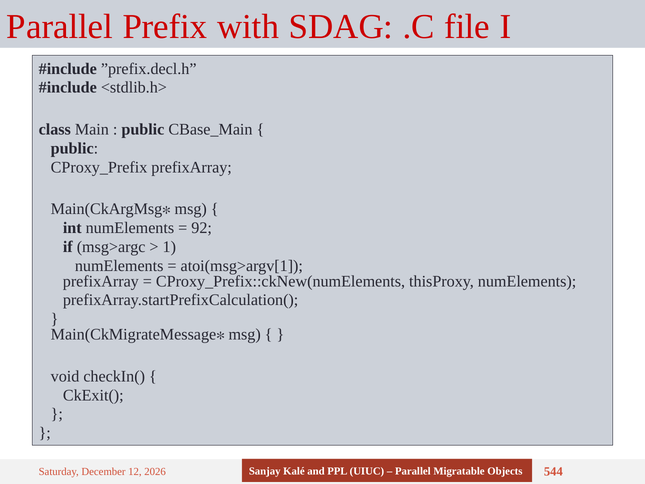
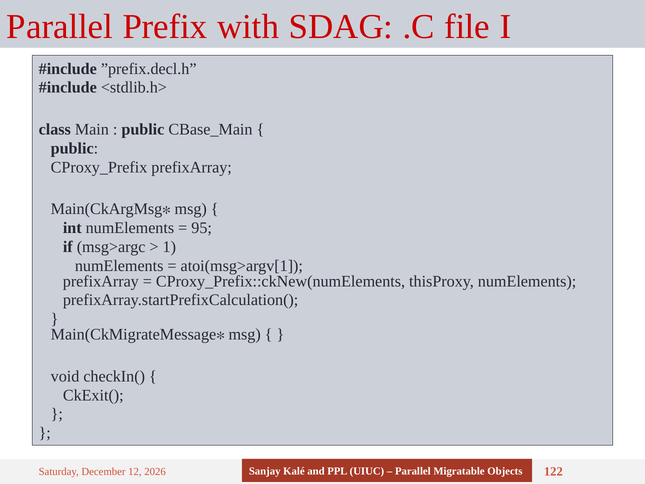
92: 92 -> 95 (202, 228)
544: 544 -> 122 (553, 471)
